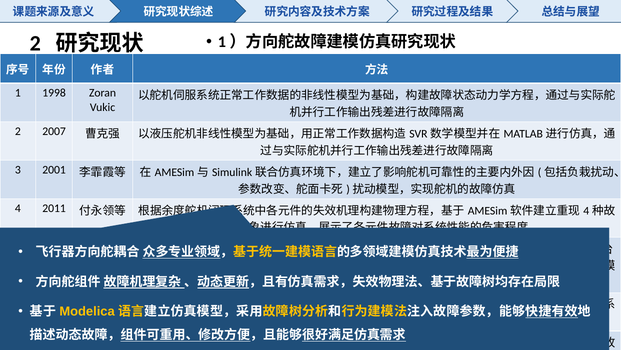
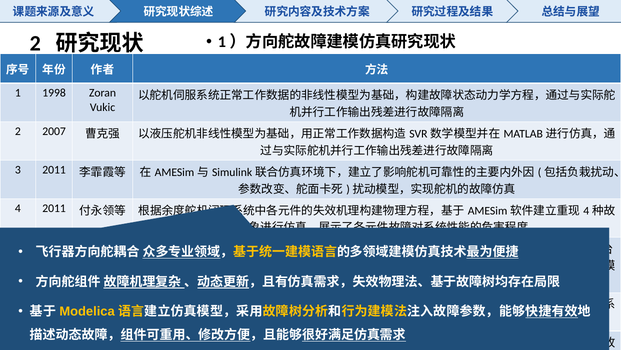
3 2001: 2001 -> 2011 (54, 170)
